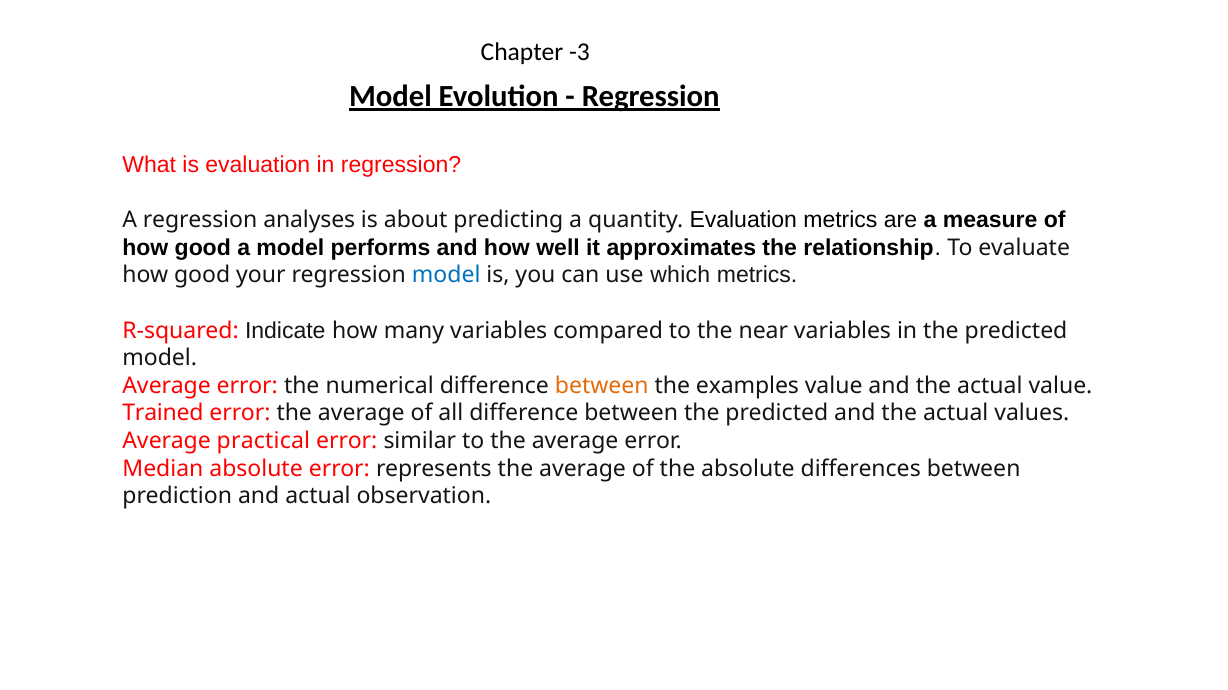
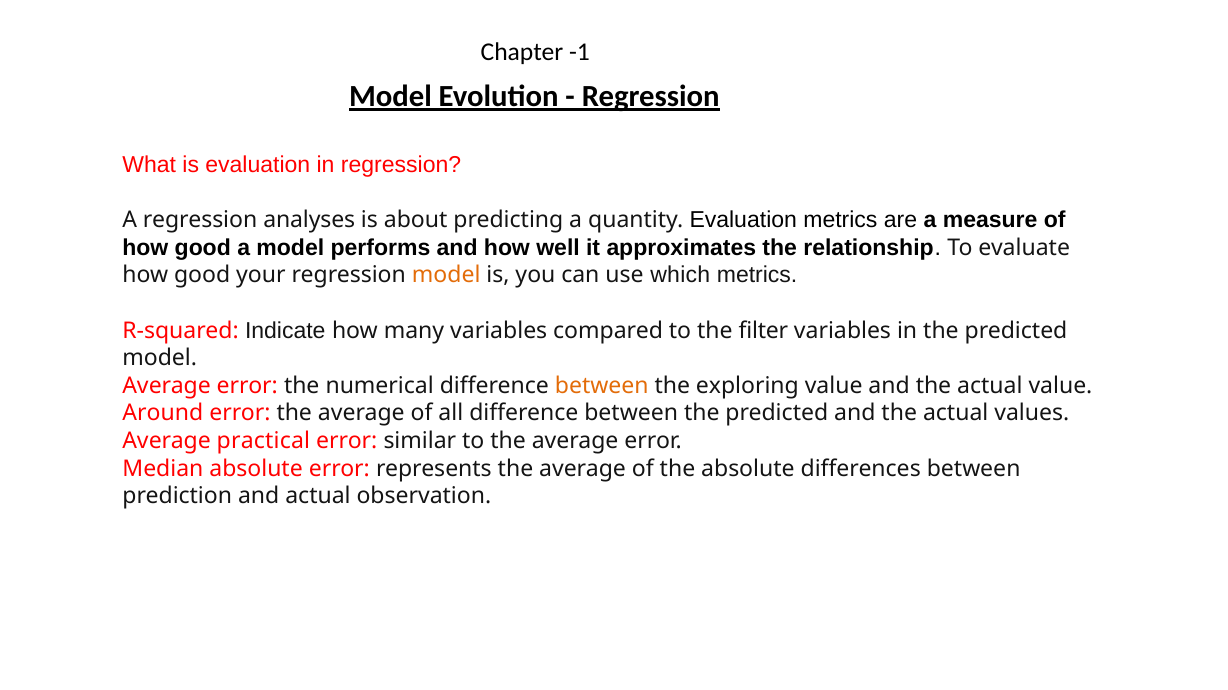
-3: -3 -> -1 (579, 52)
model colour: blue -> orange (446, 276)
near: near -> filter (763, 331)
examples: examples -> exploring (747, 386)
Trained: Trained -> Around (163, 414)
